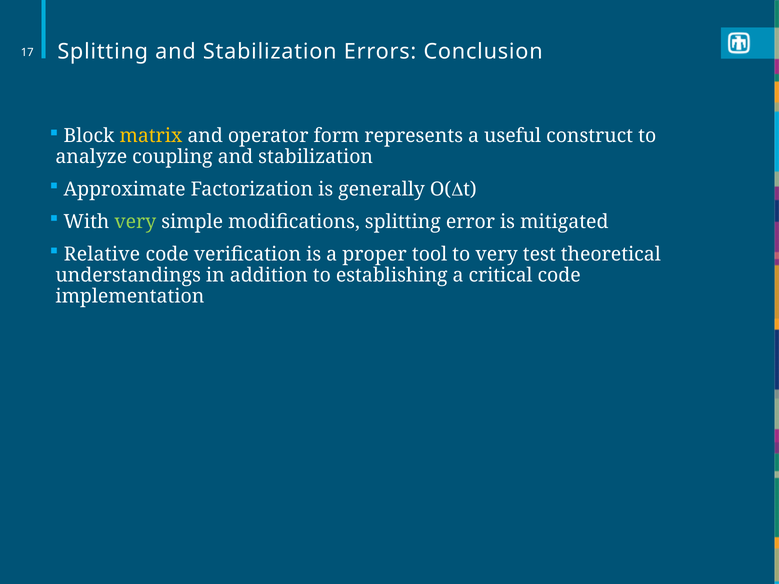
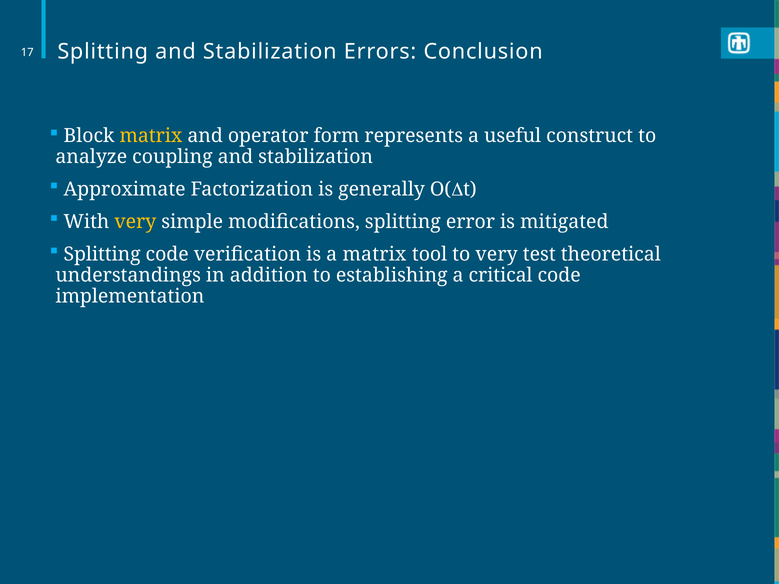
very colour: light green -> yellow (135, 222)
Relative: Relative -> Splitting (102, 254)
a proper: proper -> matrix (374, 254)
